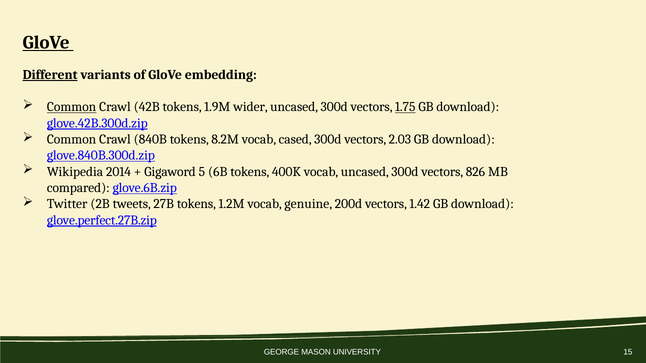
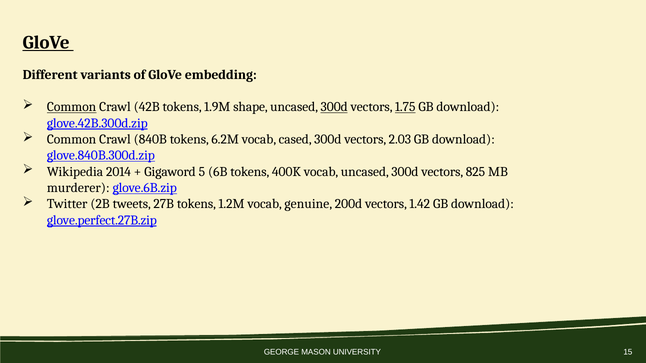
Different underline: present -> none (50, 75)
wider: wider -> shape (250, 107)
300d underline: none -> present (334, 107)
8.2M: 8.2M -> 6.2M (225, 139)
826: 826 -> 825 (475, 172)
compared: compared -> murderer (78, 188)
